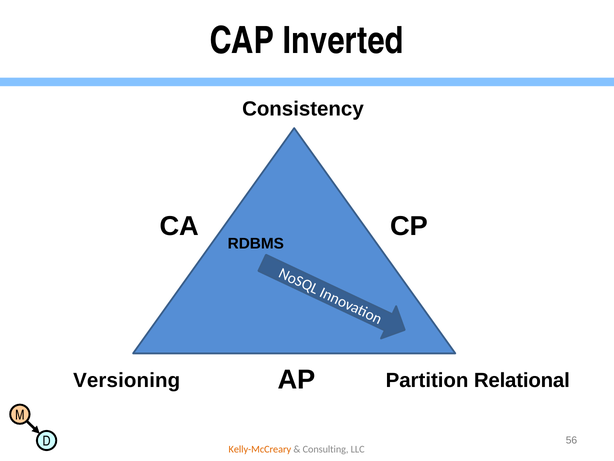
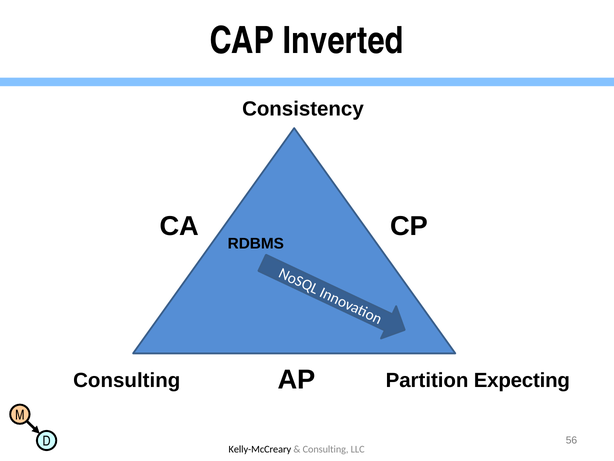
Versioning: Versioning -> Consulting (127, 380)
Relational: Relational -> Expecting (522, 380)
Kelly-McCreary colour: orange -> black (260, 449)
